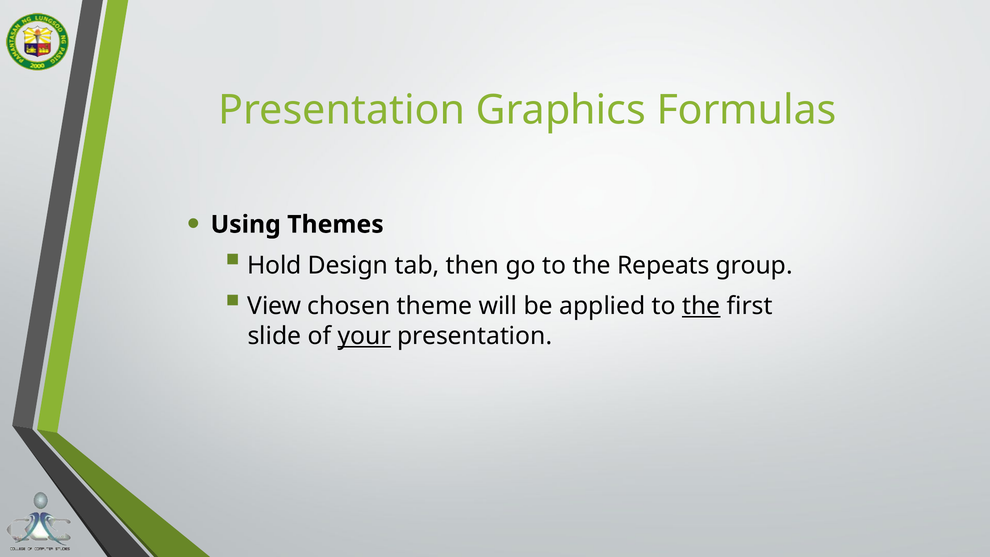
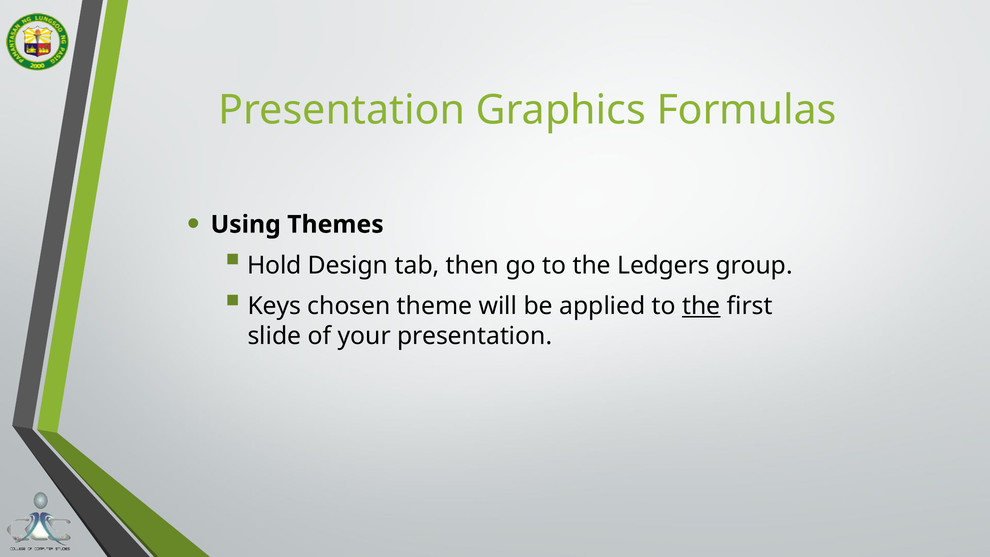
Repeats: Repeats -> Ledgers (663, 265)
View: View -> Keys (274, 306)
your underline: present -> none (364, 336)
